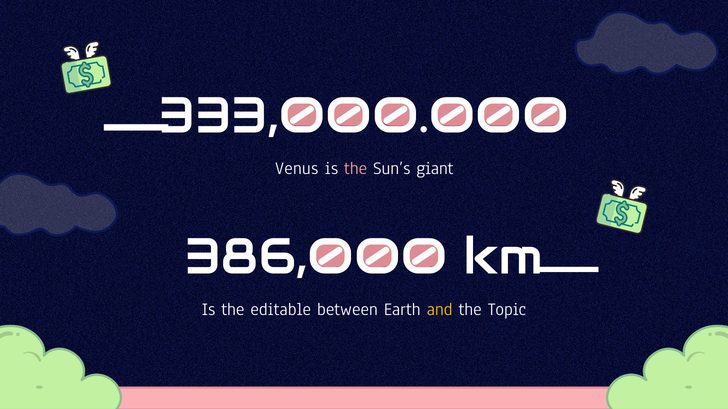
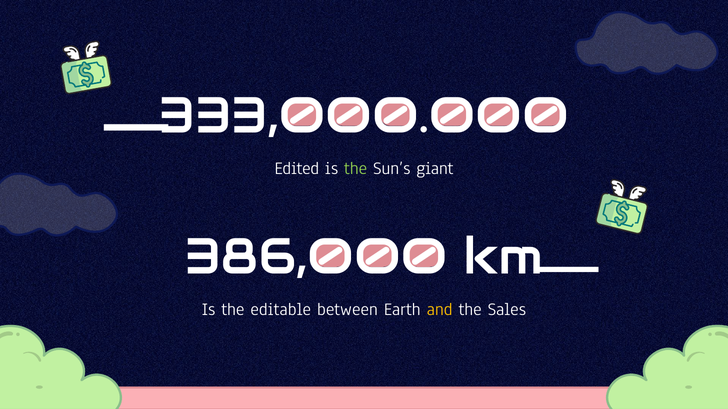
Venus: Venus -> Edited (297, 168)
the colour: pink -> light green (356, 168)
Topic: Topic -> Sales (507, 310)
